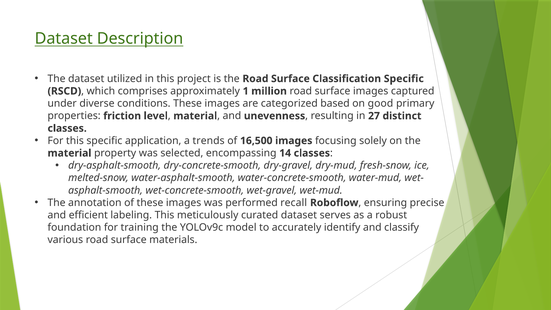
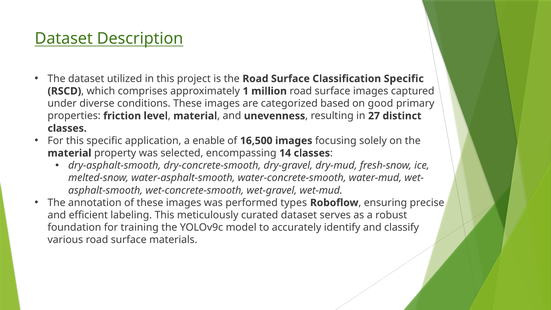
trends: trends -> enable (209, 141)
recall: recall -> types (294, 203)
